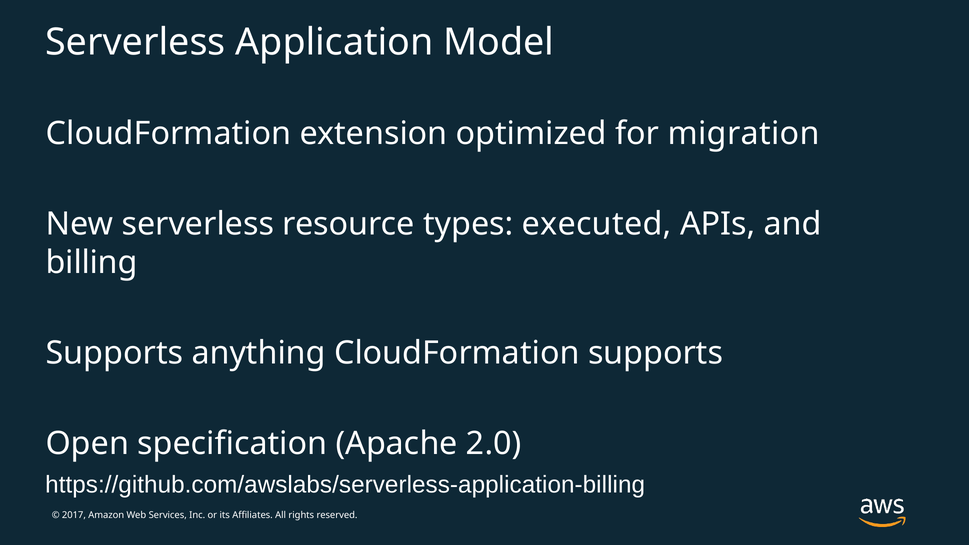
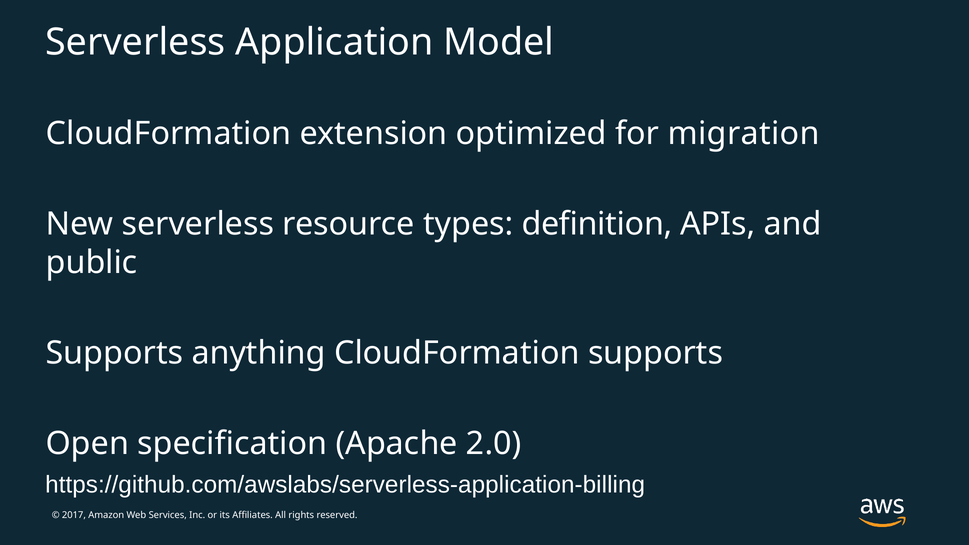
executed: executed -> definition (597, 224)
billing: billing -> public (92, 263)
